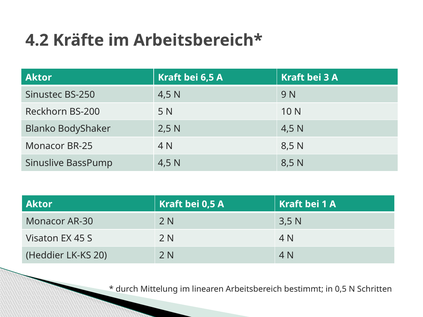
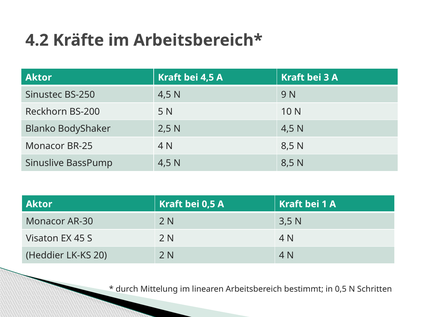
bei 6,5: 6,5 -> 4,5 (207, 78)
